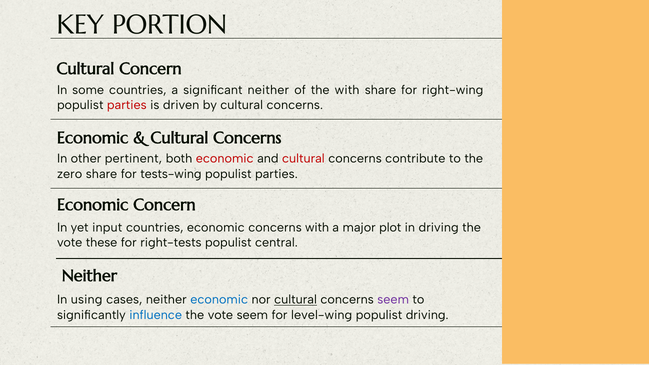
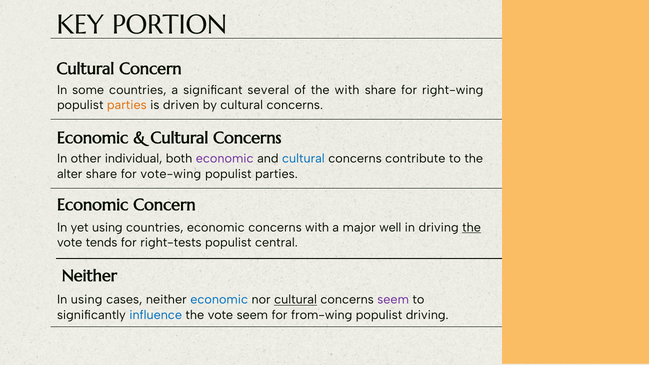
significant neither: neither -> several (268, 90)
parties colour: red -> orange (127, 105)
pertinent: pertinent -> individual (134, 159)
economic colour: red -> purple (225, 159)
cultural colour: red -> blue (303, 159)
zero: zero -> alter (70, 174)
tests-wing: tests-wing -> vote-wing (171, 174)
yet input: input -> using (107, 227)
plot: plot -> well (390, 227)
the underline: none -> present (472, 227)
these: these -> tends (102, 243)
level-wing: level-wing -> from-wing (322, 315)
